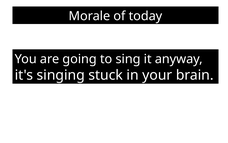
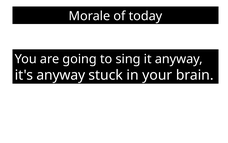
it's singing: singing -> anyway (61, 75)
